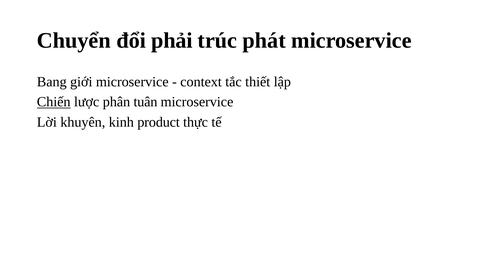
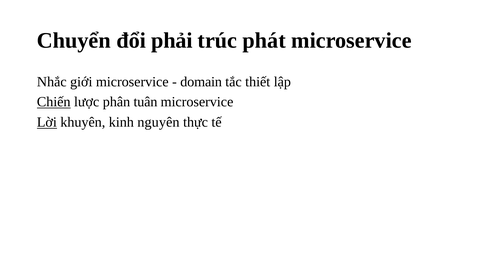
Bang: Bang -> Nhắc (52, 82)
context: context -> domain (201, 82)
Lời underline: none -> present (47, 122)
product: product -> nguyên (158, 122)
